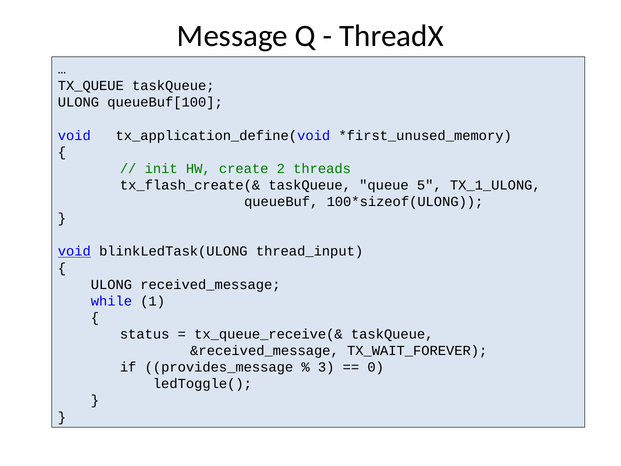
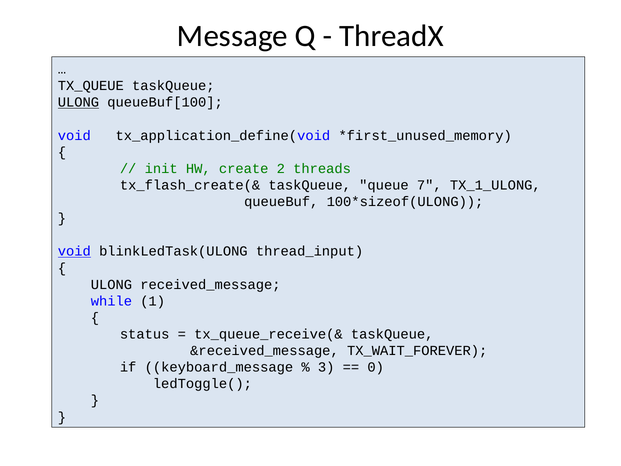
ULONG underline: none -> present (78, 102)
5: 5 -> 7 (429, 185)
provides_message: provides_message -> keyboard_message (219, 367)
